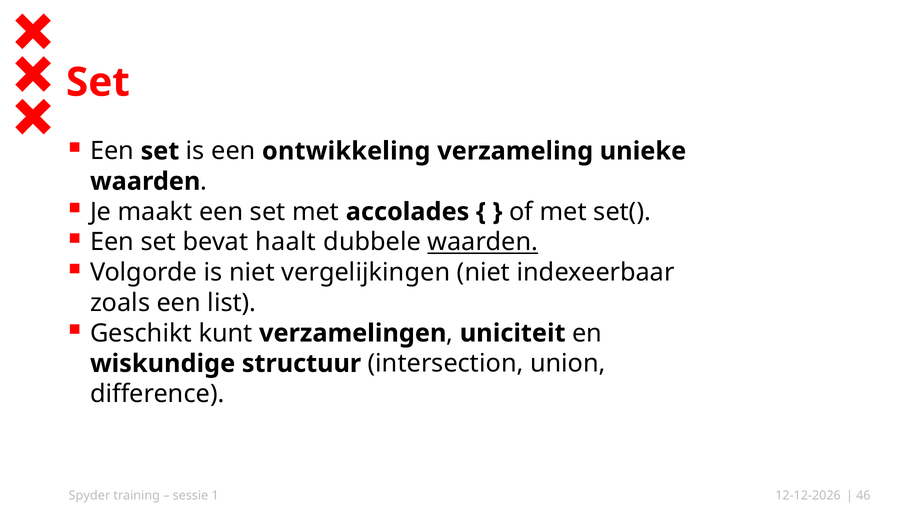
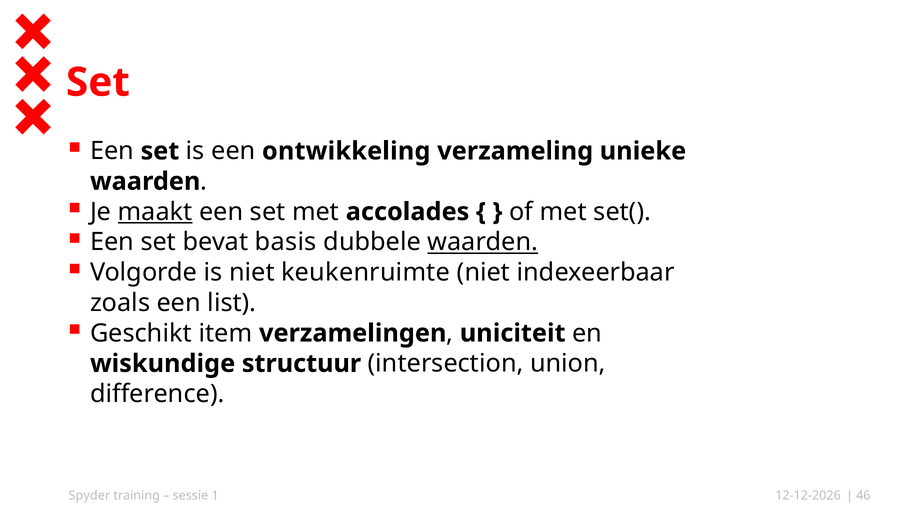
maakt underline: none -> present (155, 212)
haalt: haalt -> basis (286, 242)
vergelijkingen: vergelijkingen -> keukenruimte (366, 272)
kunt: kunt -> item (225, 333)
